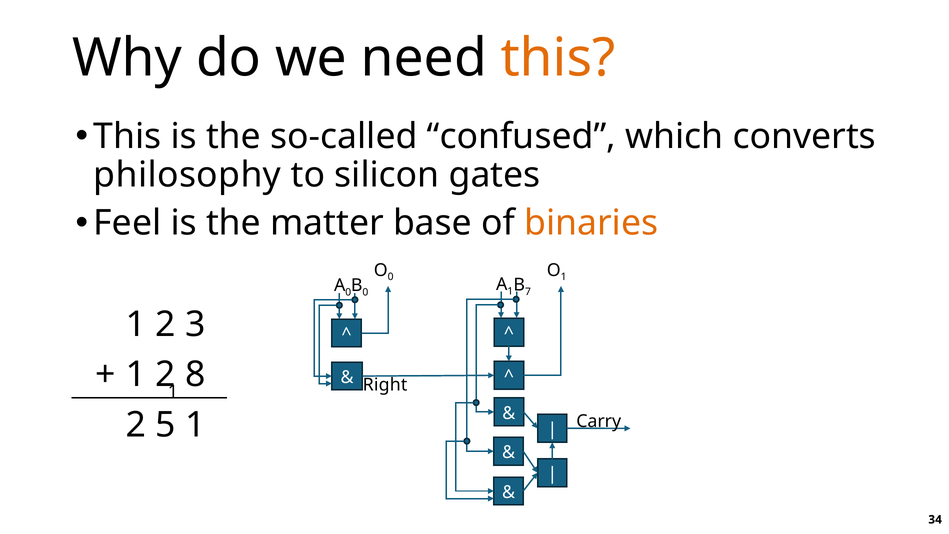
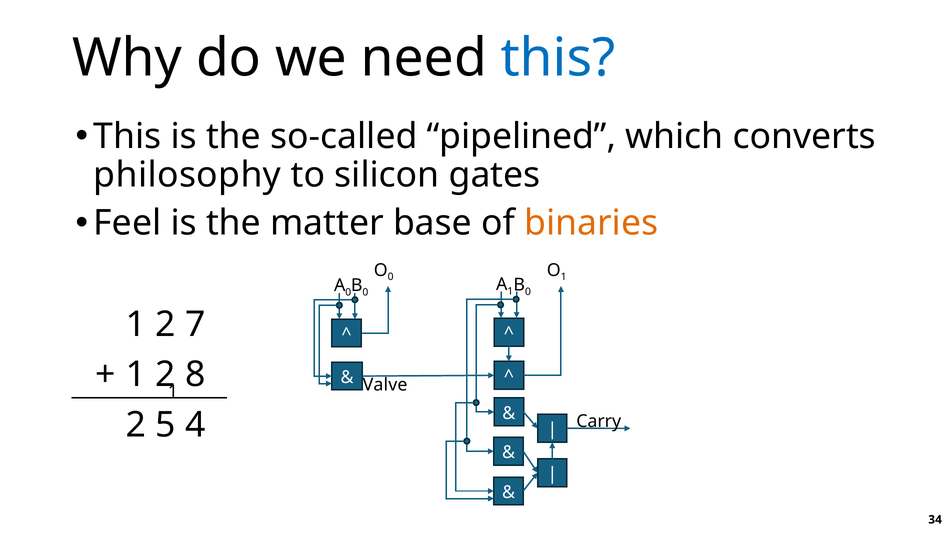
this colour: orange -> blue (558, 58)
confused: confused -> pipelined (521, 136)
7: 7 -> 0 (528, 292)
3: 3 -> 7 (195, 324)
Right: Right -> Valve (385, 385)
5 1: 1 -> 4 (195, 425)
